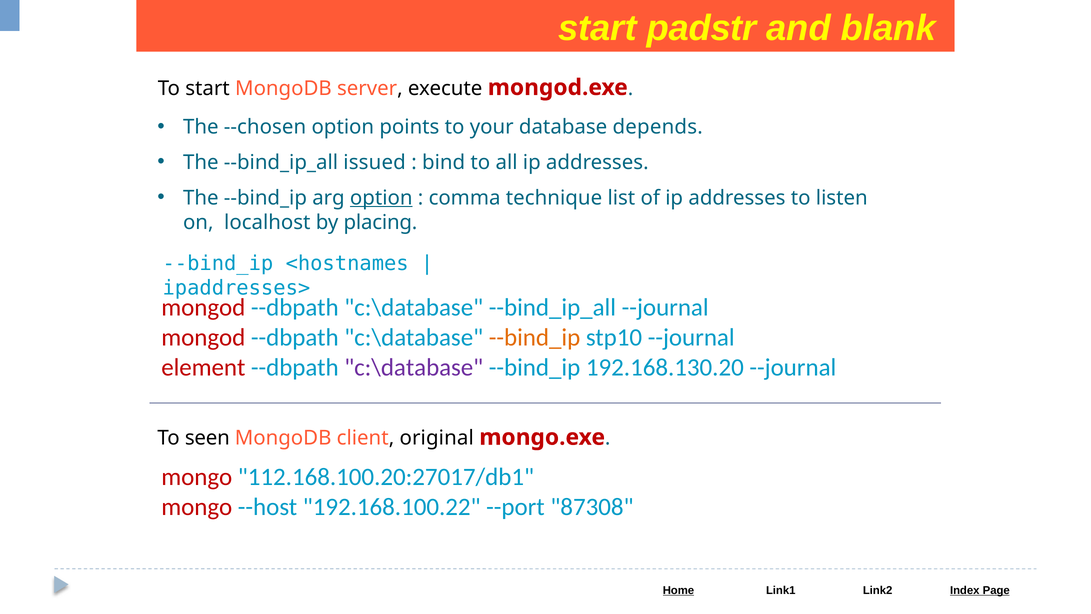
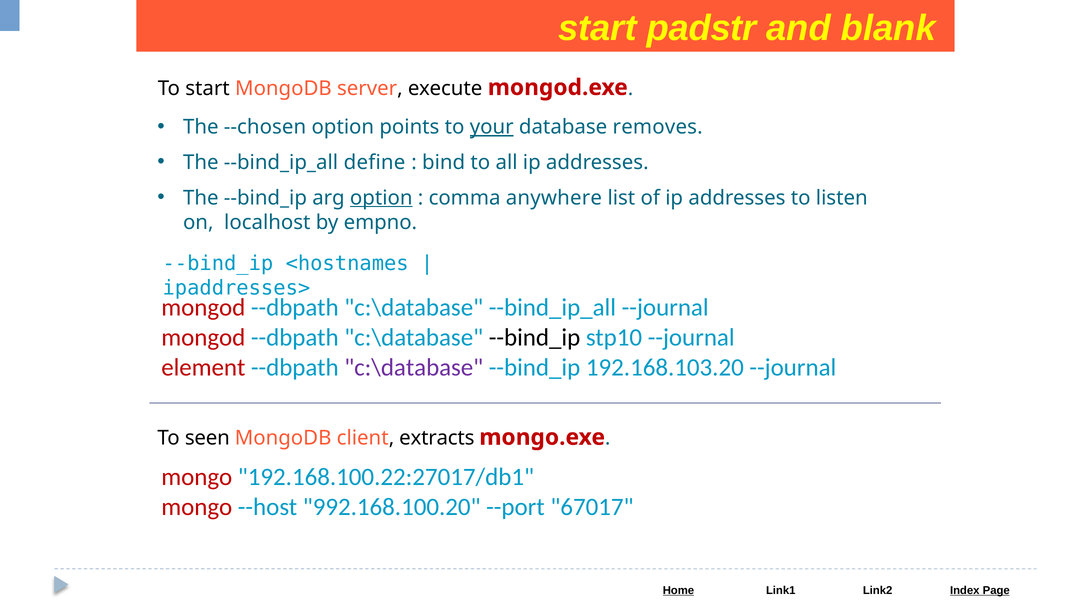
your underline: none -> present (492, 127)
depends: depends -> removes (658, 127)
issued: issued -> define (375, 162)
technique: technique -> anywhere (554, 198)
placing: placing -> empno (380, 222)
--bind_ip colour: orange -> black (535, 337)
192.168.130.20: 192.168.130.20 -> 192.168.103.20 (665, 367)
original: original -> extracts (437, 438)
112.168.100.20:27017/db1: 112.168.100.20:27017/db1 -> 192.168.100.22:27017/db1 (386, 477)
192.168.100.22: 192.168.100.22 -> 992.168.100.20 (392, 507)
87308: 87308 -> 67017 (592, 507)
